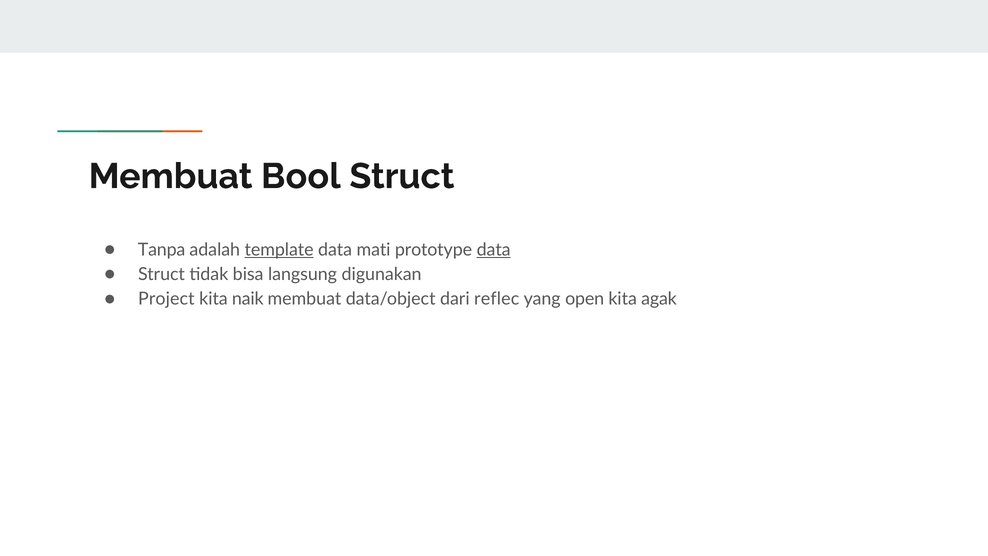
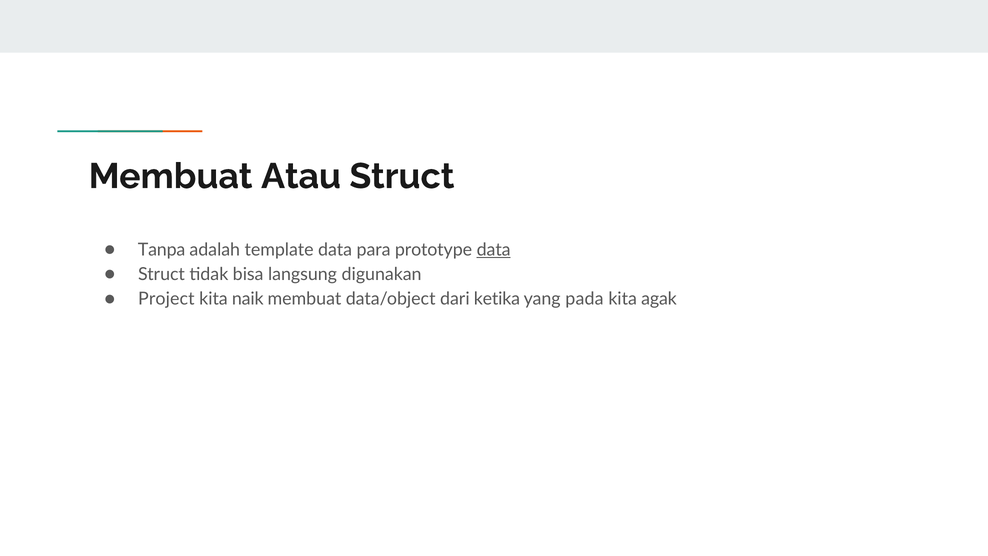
Bool: Bool -> Atau (301, 176)
template underline: present -> none (279, 250)
mati: mati -> para (374, 250)
reflec: reflec -> ketika (497, 299)
open: open -> pada (584, 299)
